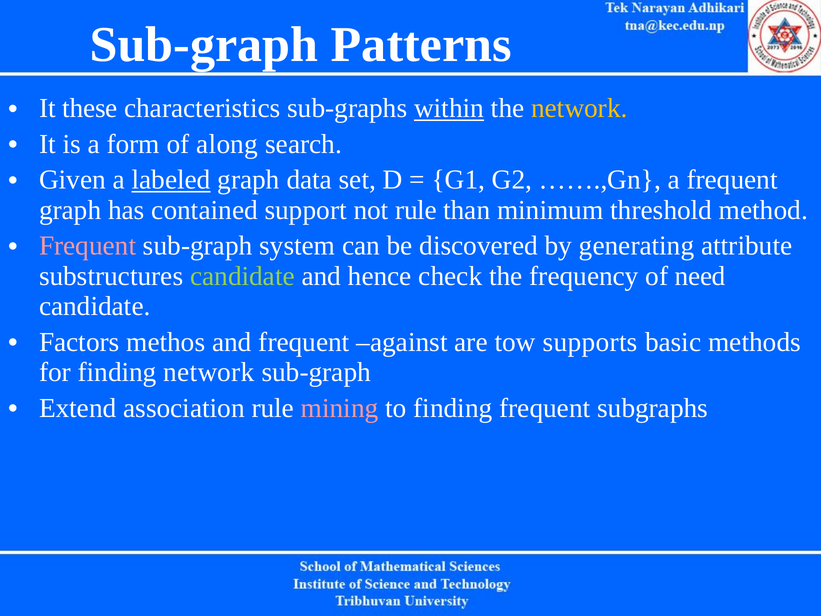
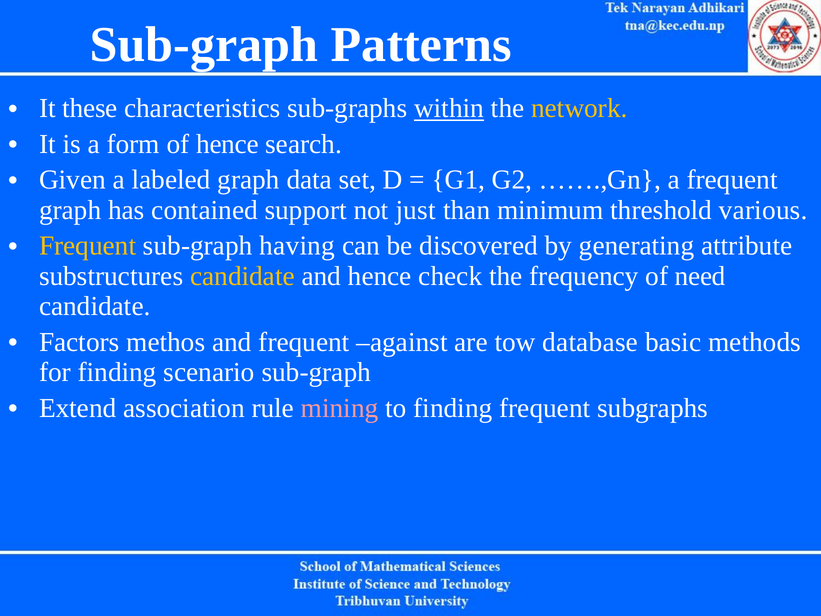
of along: along -> hence (227, 144)
labeled underline: present -> none (171, 180)
not rule: rule -> just (416, 210)
method: method -> various (763, 210)
Frequent colour: pink -> yellow (88, 246)
system: system -> having (297, 246)
candidate colour: light green -> yellow (242, 276)
supports: supports -> database (590, 342)
finding network: network -> scenario (209, 372)
